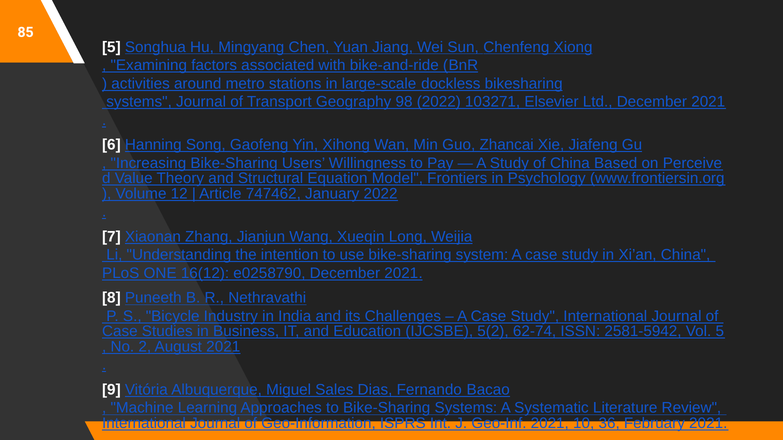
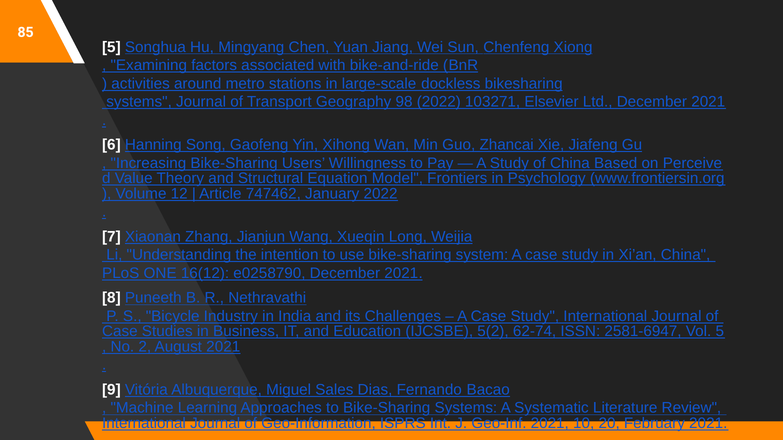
2581-5942: 2581-5942 -> 2581-6947 (643, 332)
36: 36 -> 20 (609, 424)
